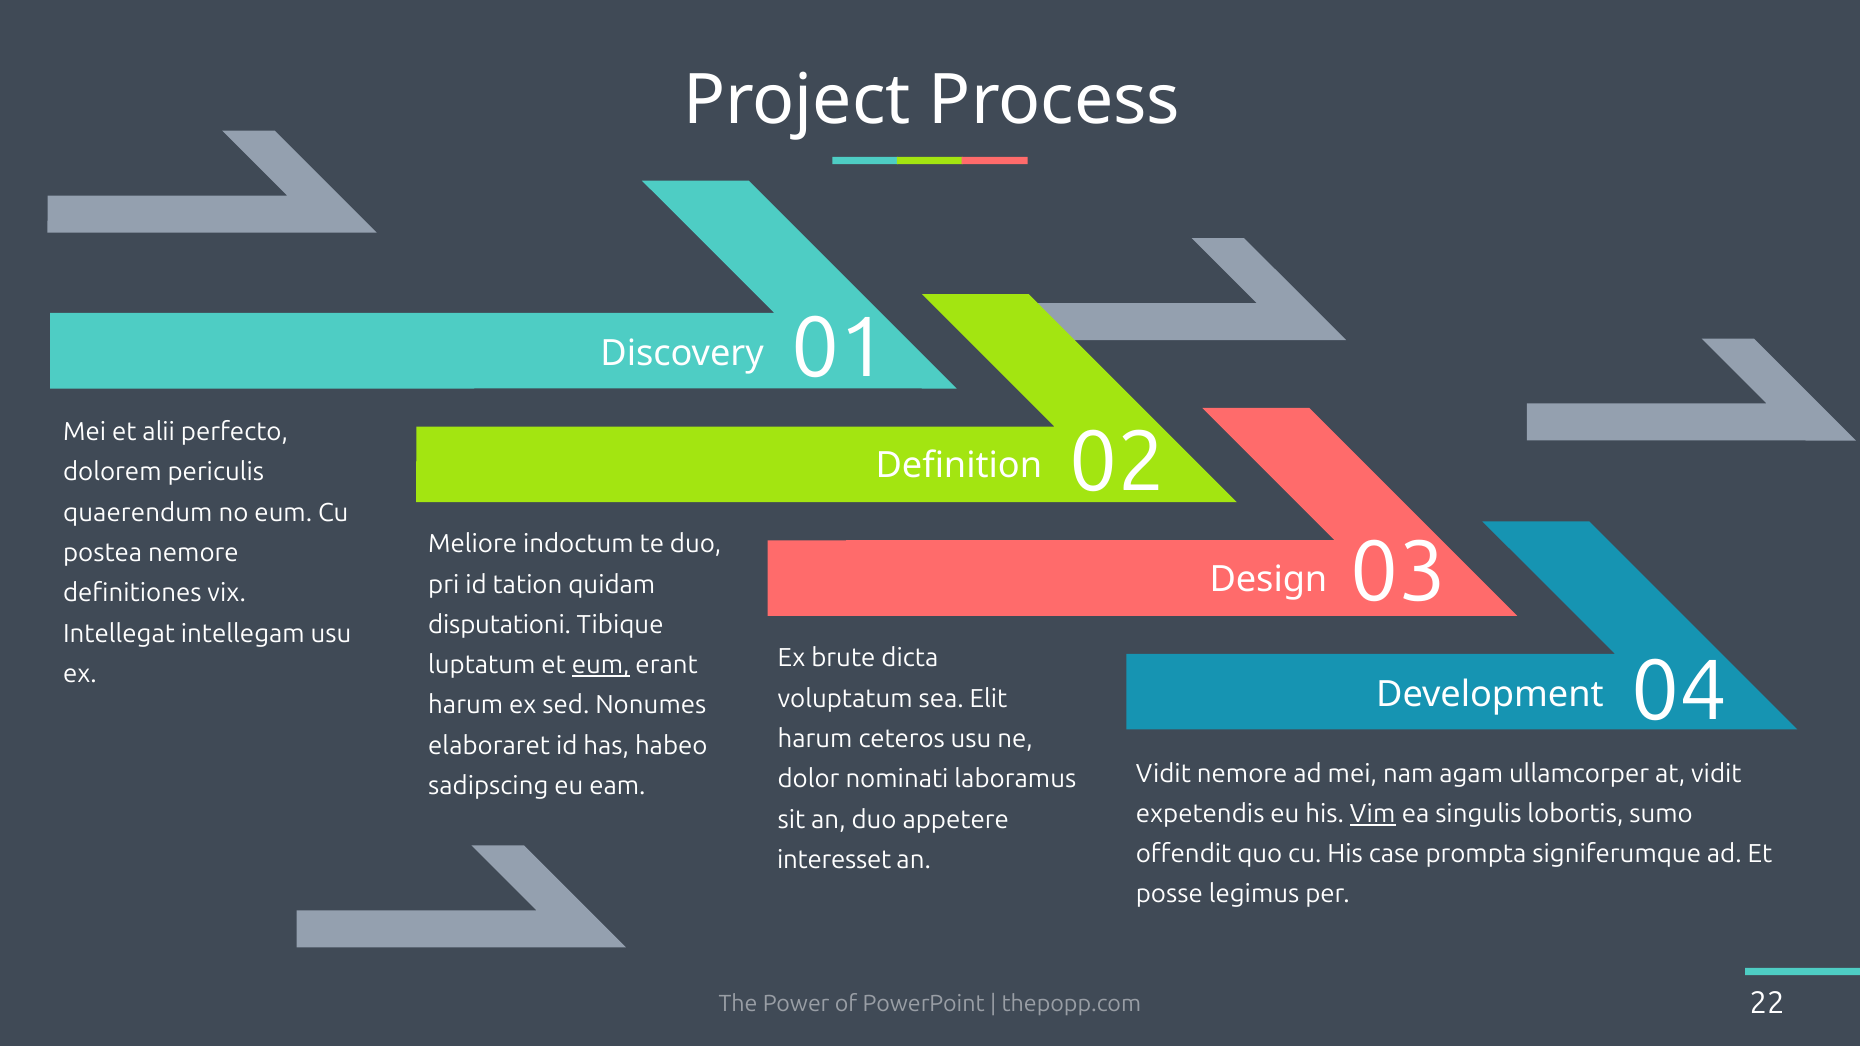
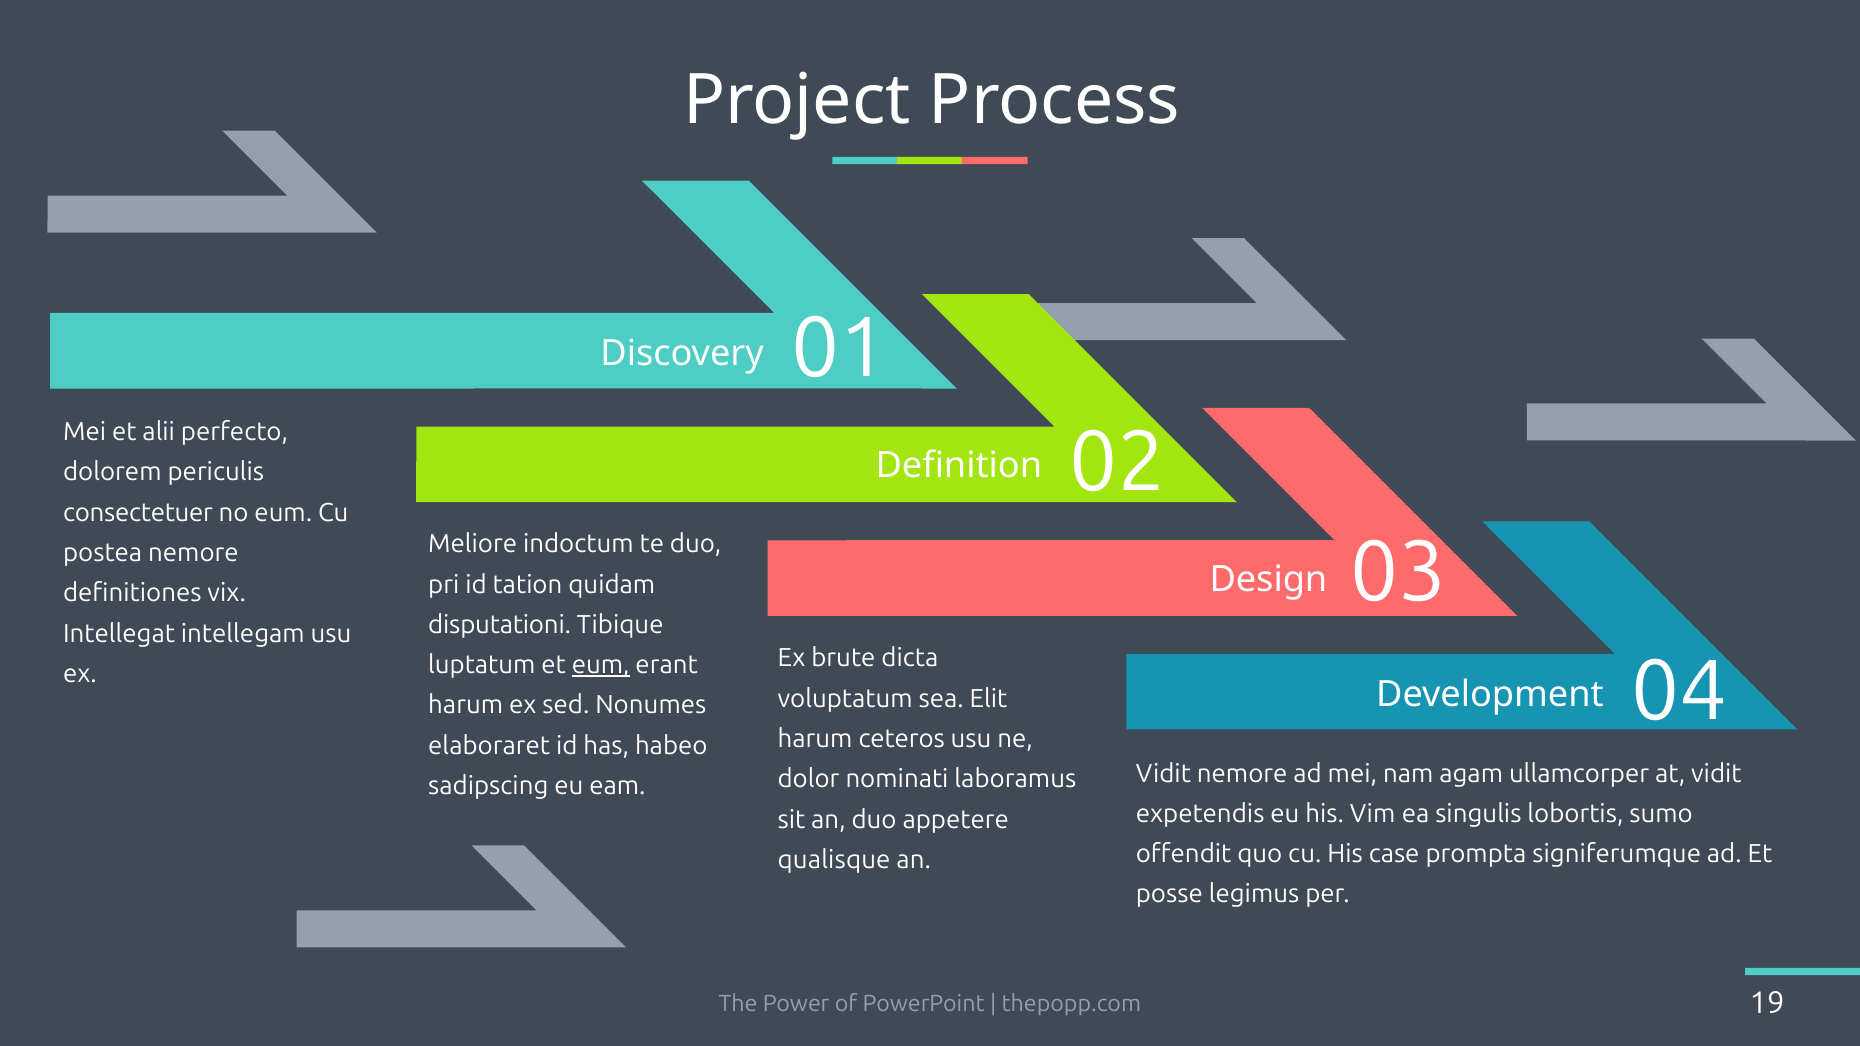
quaerendum: quaerendum -> consectetuer (138, 513)
Vim underline: present -> none (1373, 814)
interesset: interesset -> qualisque (834, 860)
22: 22 -> 19 (1767, 1003)
